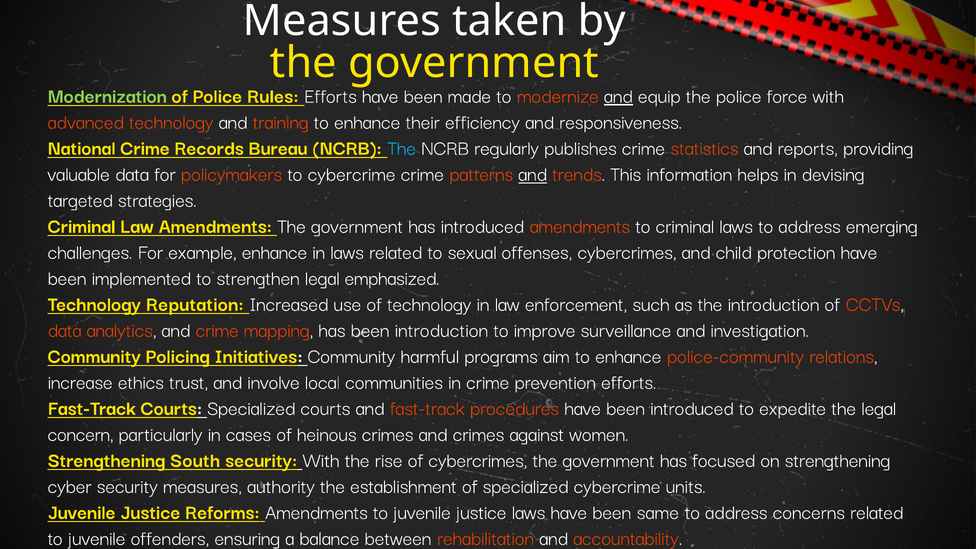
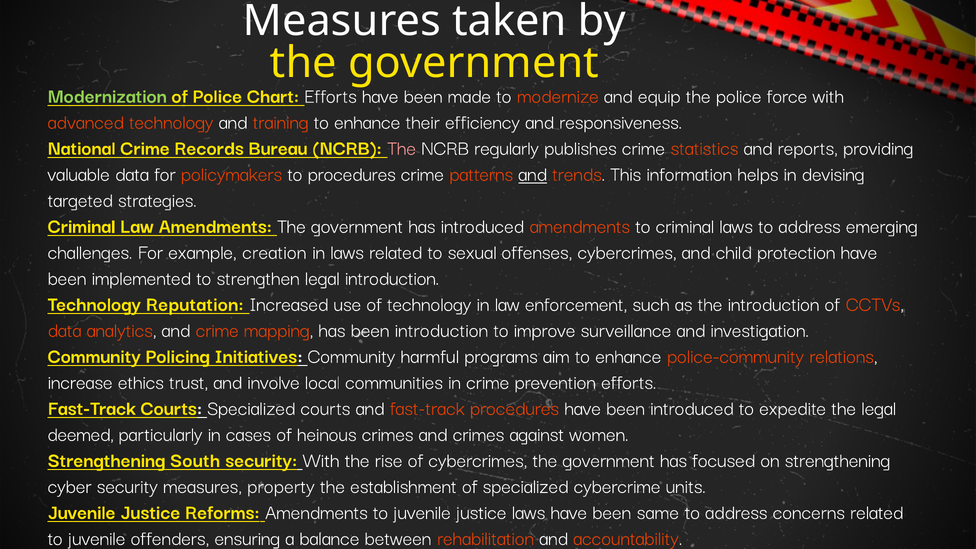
Rules: Rules -> Chart (273, 96)
and underline: present -> none (618, 96)
The colour: light blue -> pink (402, 148)
to cybercrime: cybercrime -> procedures (352, 174)
example enhance: enhance -> creation (274, 252)
legal emphasized: emphasized -> introduction (392, 278)
concern: concern -> deemed (81, 434)
authority: authority -> property (281, 486)
